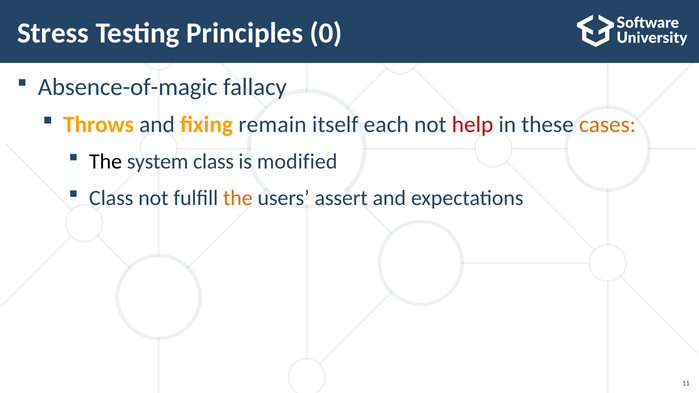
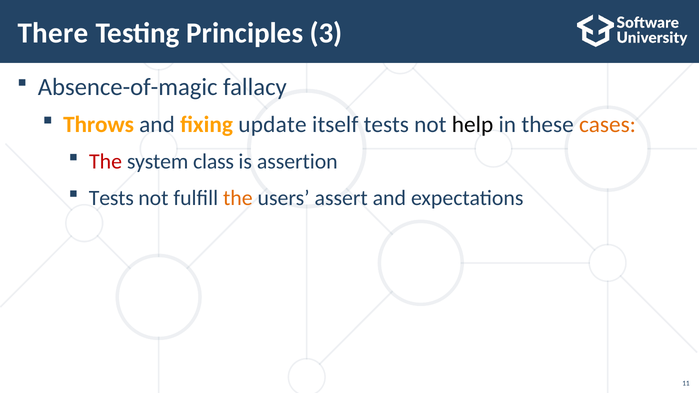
Stress: Stress -> There (53, 33)
0: 0 -> 3 (326, 33)
remain: remain -> update (272, 125)
itself each: each -> tests (386, 125)
help colour: red -> black (473, 125)
The colour: black -> red (106, 162)
modified: modified -> assertion (297, 162)
Class: Class -> Tests (111, 198)
